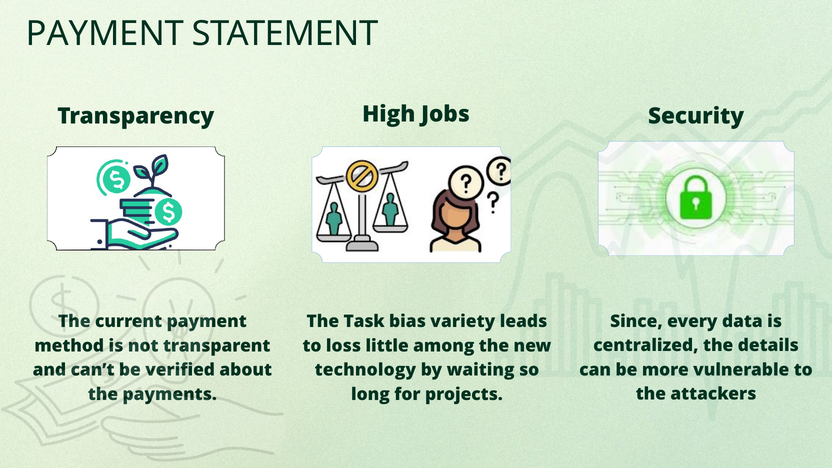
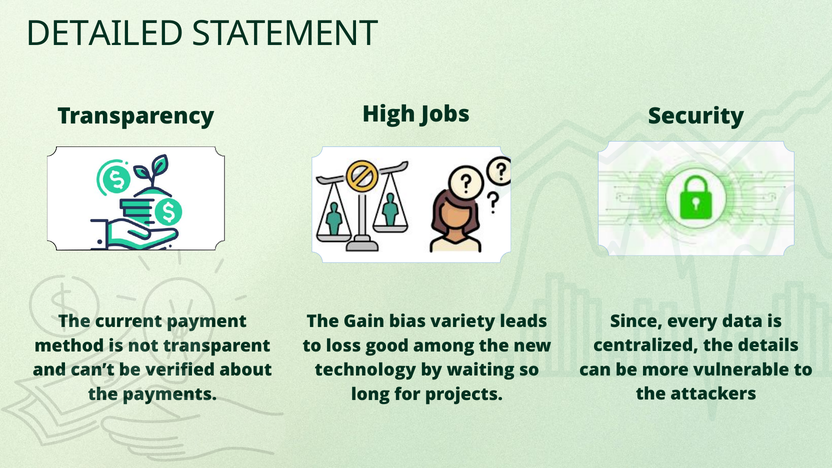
PAYMENT: PAYMENT -> DETAILED (105, 34)
Task: Task -> Gain (364, 322)
little: little -> good (387, 346)
